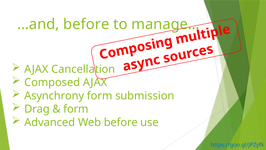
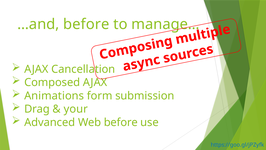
Asynchrony: Asynchrony -> Animations (54, 96)
form: form -> your (76, 109)
